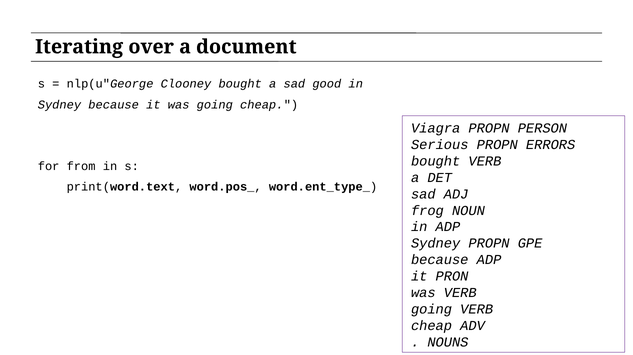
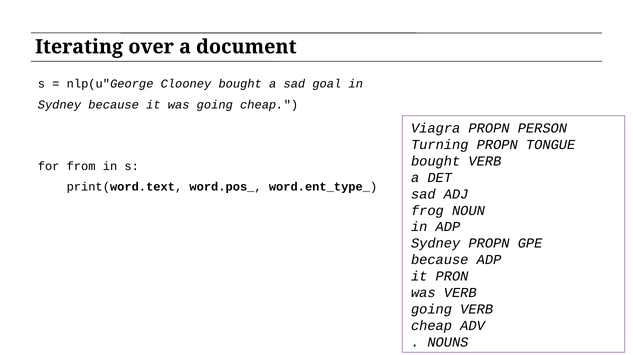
good: good -> goal (327, 84)
Serious: Serious -> Turning (440, 145)
ERRORS: ERRORS -> TONGUE (551, 145)
